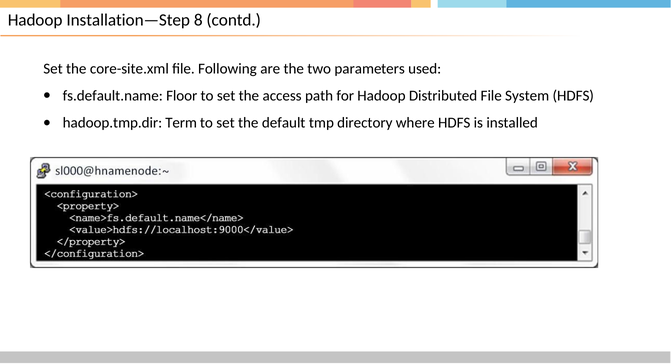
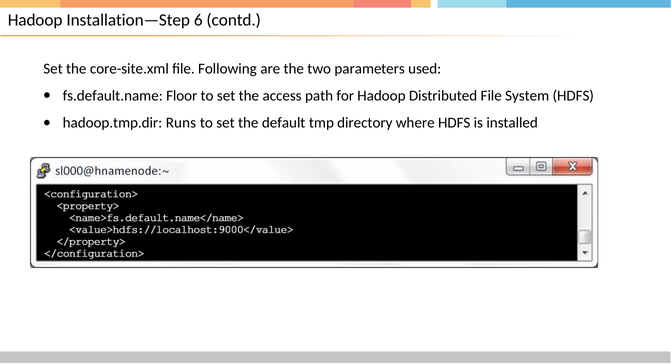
8: 8 -> 6 (198, 20)
Term: Term -> Runs (181, 123)
